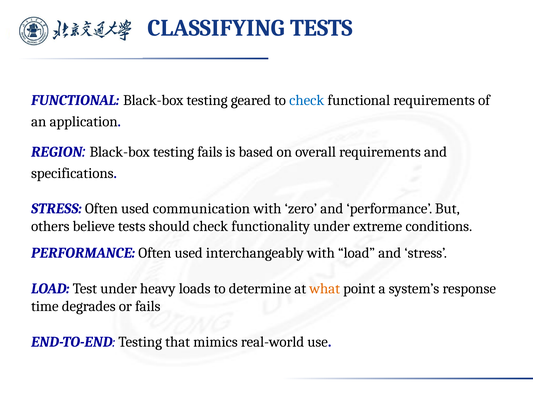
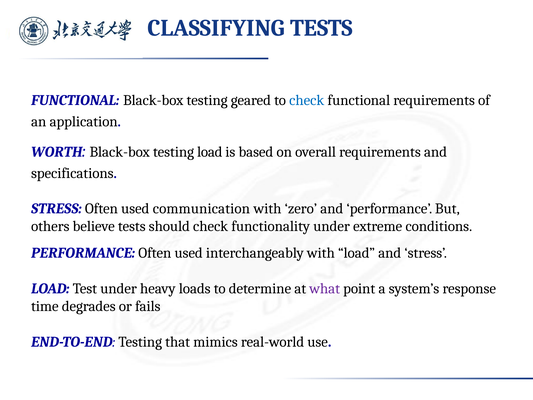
REGION: REGION -> WORTH (57, 152)
testing fails: fails -> load (210, 152)
what colour: orange -> purple (325, 288)
